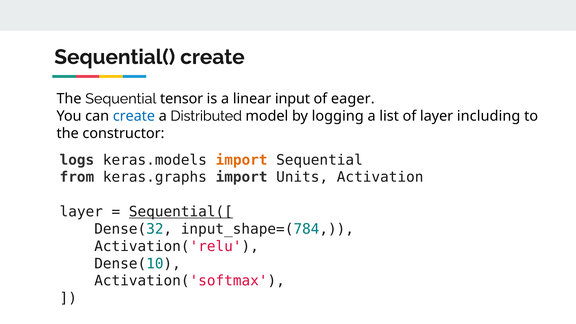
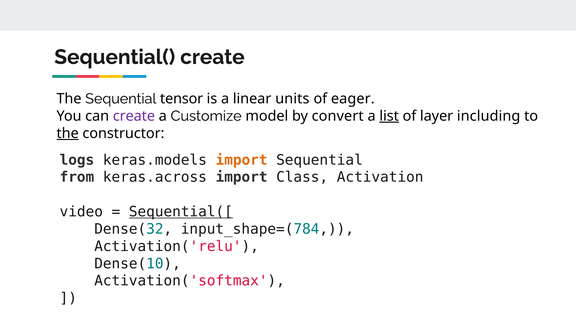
input: input -> units (292, 99)
create colour: blue -> purple (134, 116)
Distributed: Distributed -> Customize (206, 116)
logging: logging -> convert (338, 116)
list underline: none -> present (389, 116)
the underline: none -> present (68, 133)
keras.graphs: keras.graphs -> keras.across (155, 177)
Units: Units -> Class (302, 177)
layer: layer -> video (81, 212)
